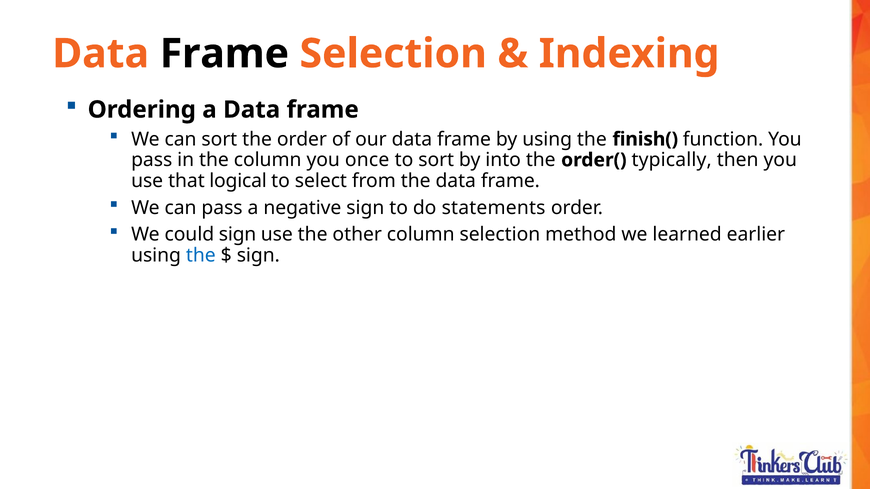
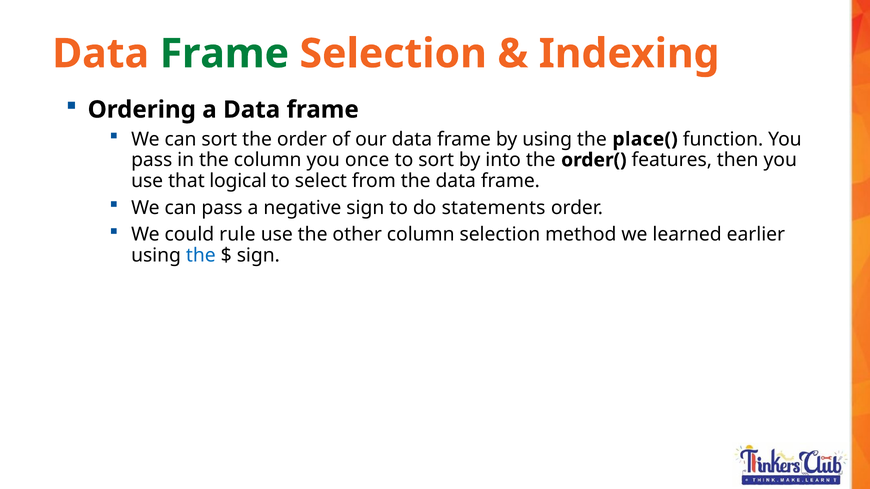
Frame colour: black -> green (224, 54)
finish(: finish( -> place( (645, 139)
typically: typically -> features (672, 160)
could sign: sign -> rule (237, 235)
